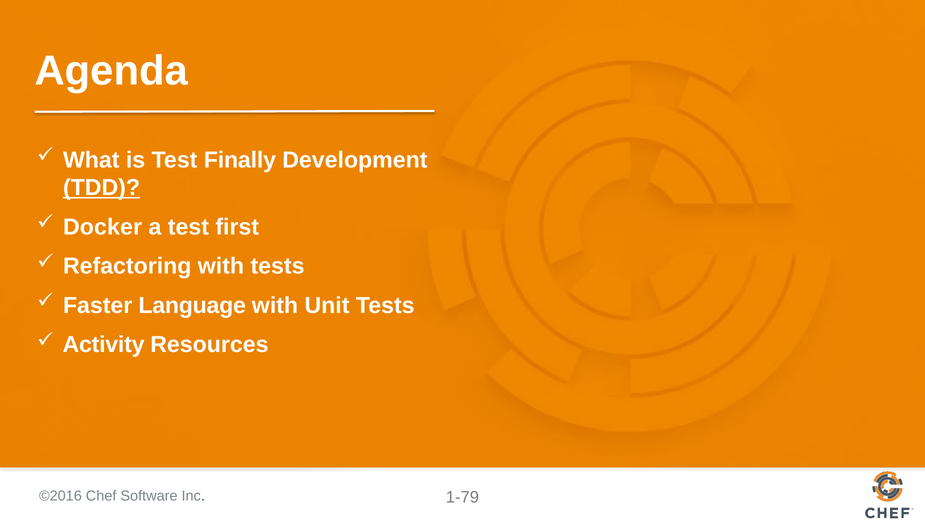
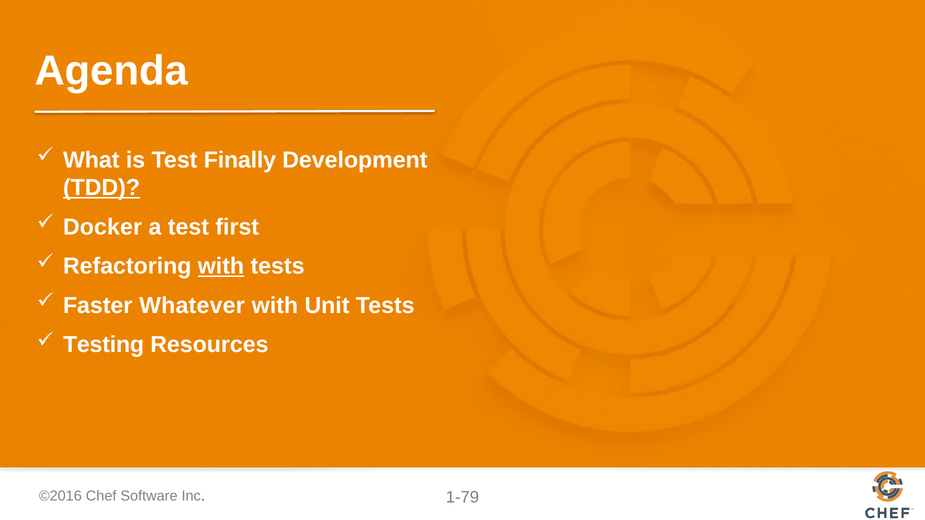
with underline: none -> present (221, 266)
Language: Language -> Whatever (192, 306)
Activity: Activity -> Testing (104, 345)
